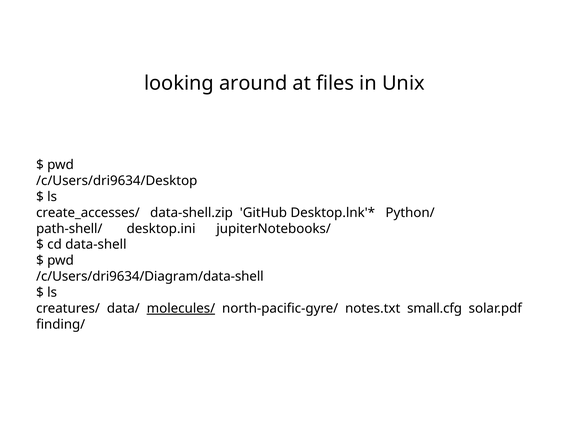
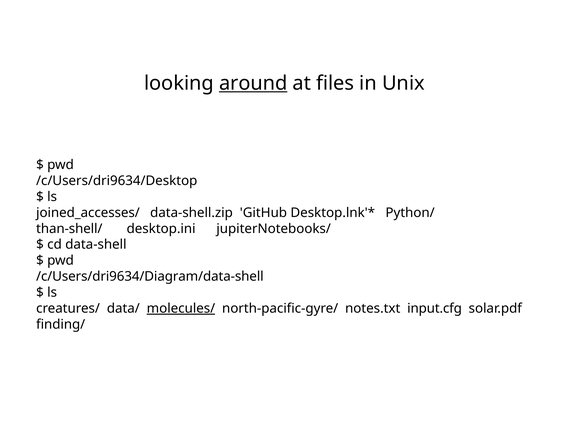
around underline: none -> present (253, 83)
create_accesses/: create_accesses/ -> joined_accesses/ (88, 213)
path-shell/: path-shell/ -> than-shell/ (69, 229)
small.cfg: small.cfg -> input.cfg (435, 309)
